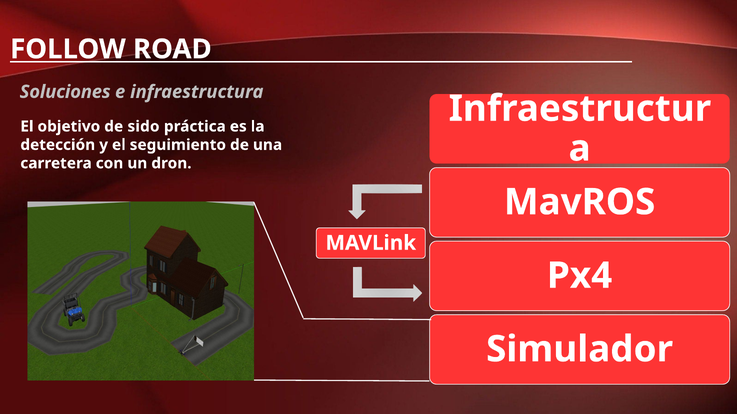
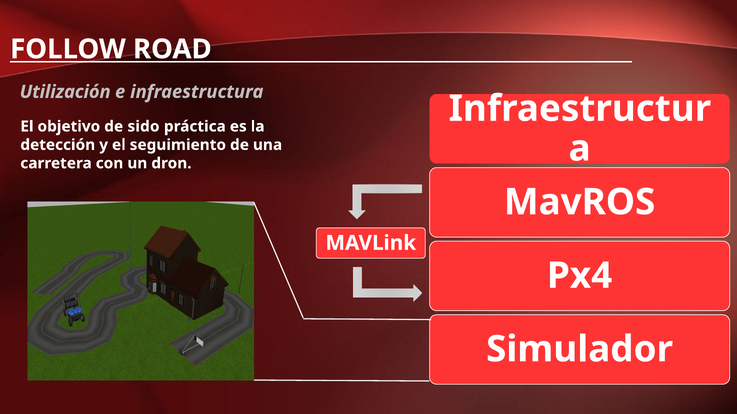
Soluciones: Soluciones -> Utilización (65, 92)
